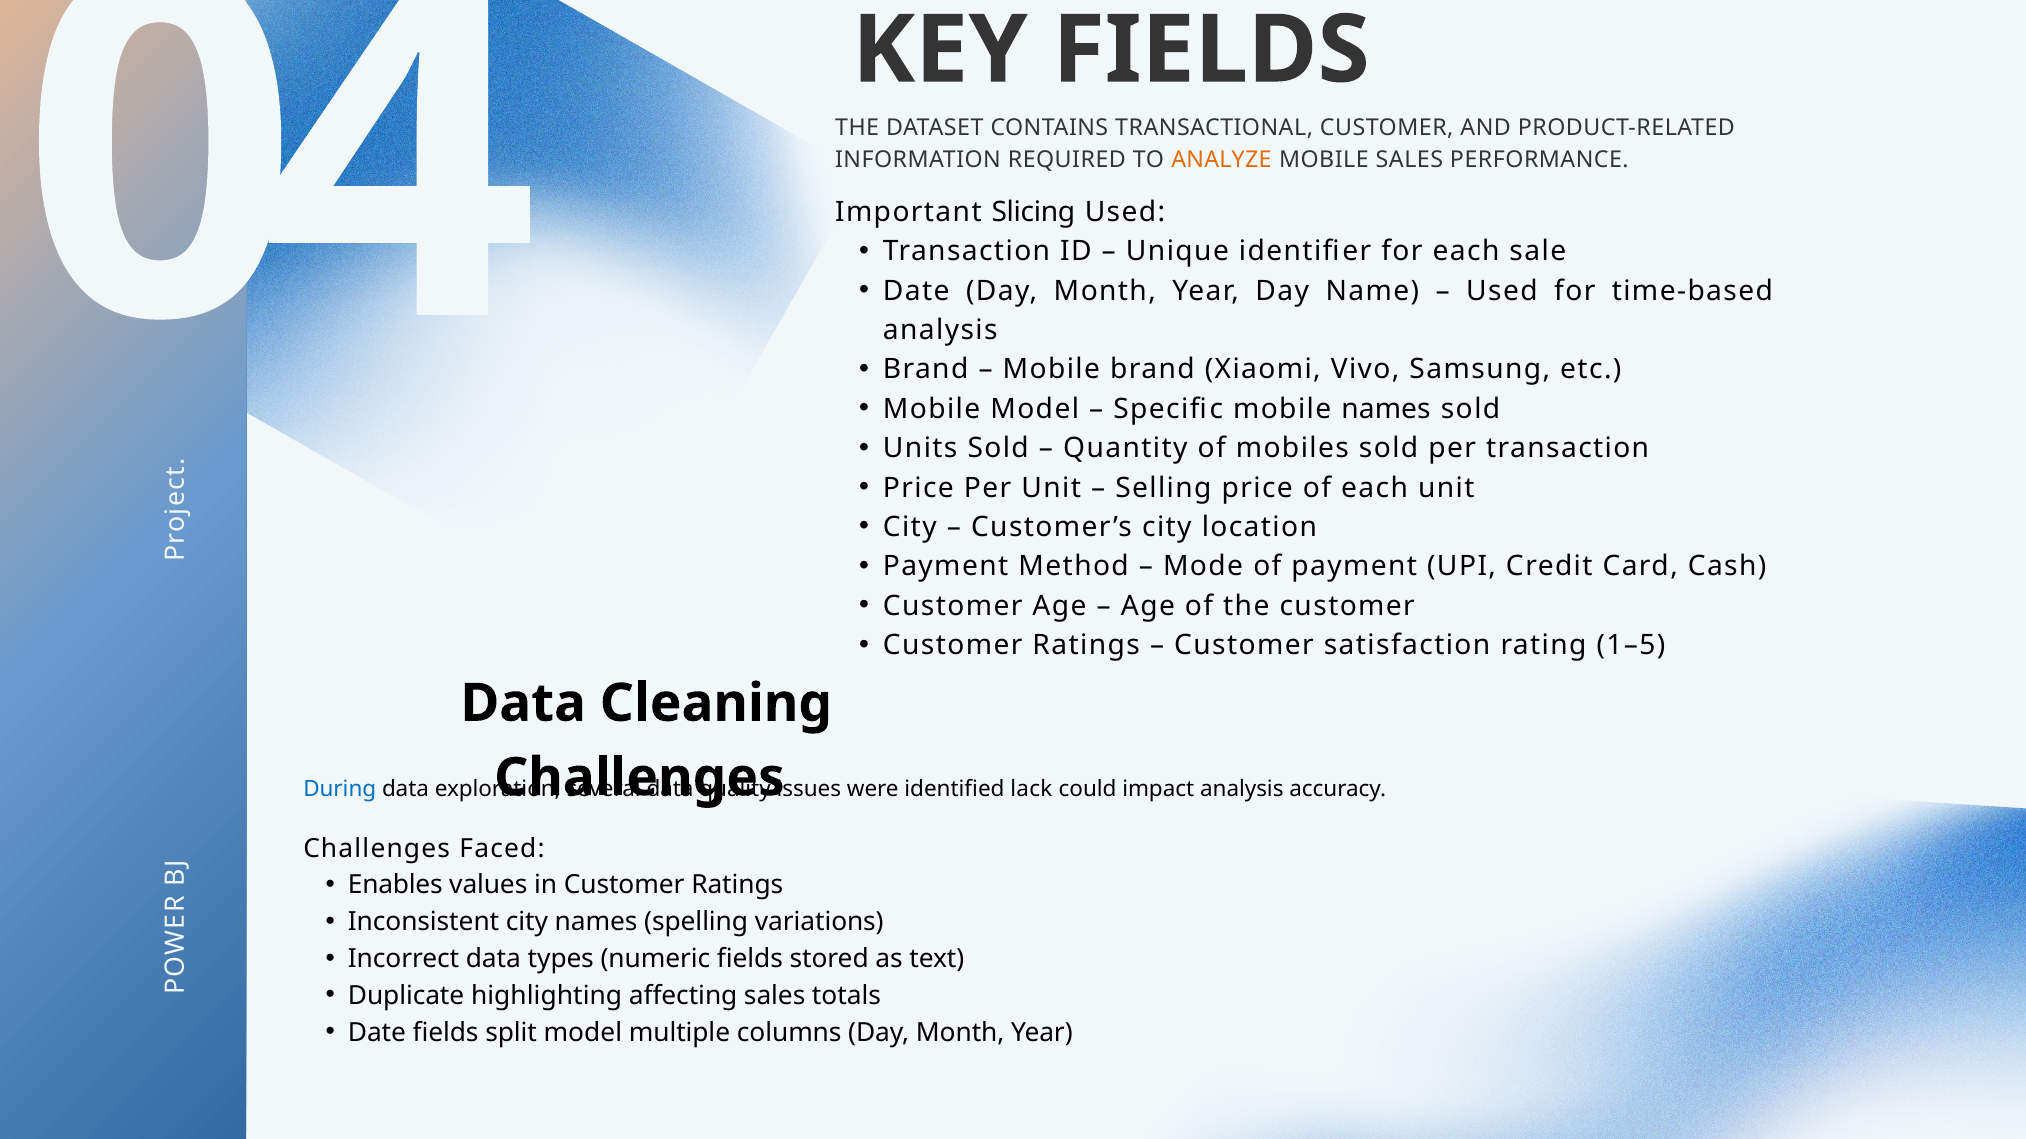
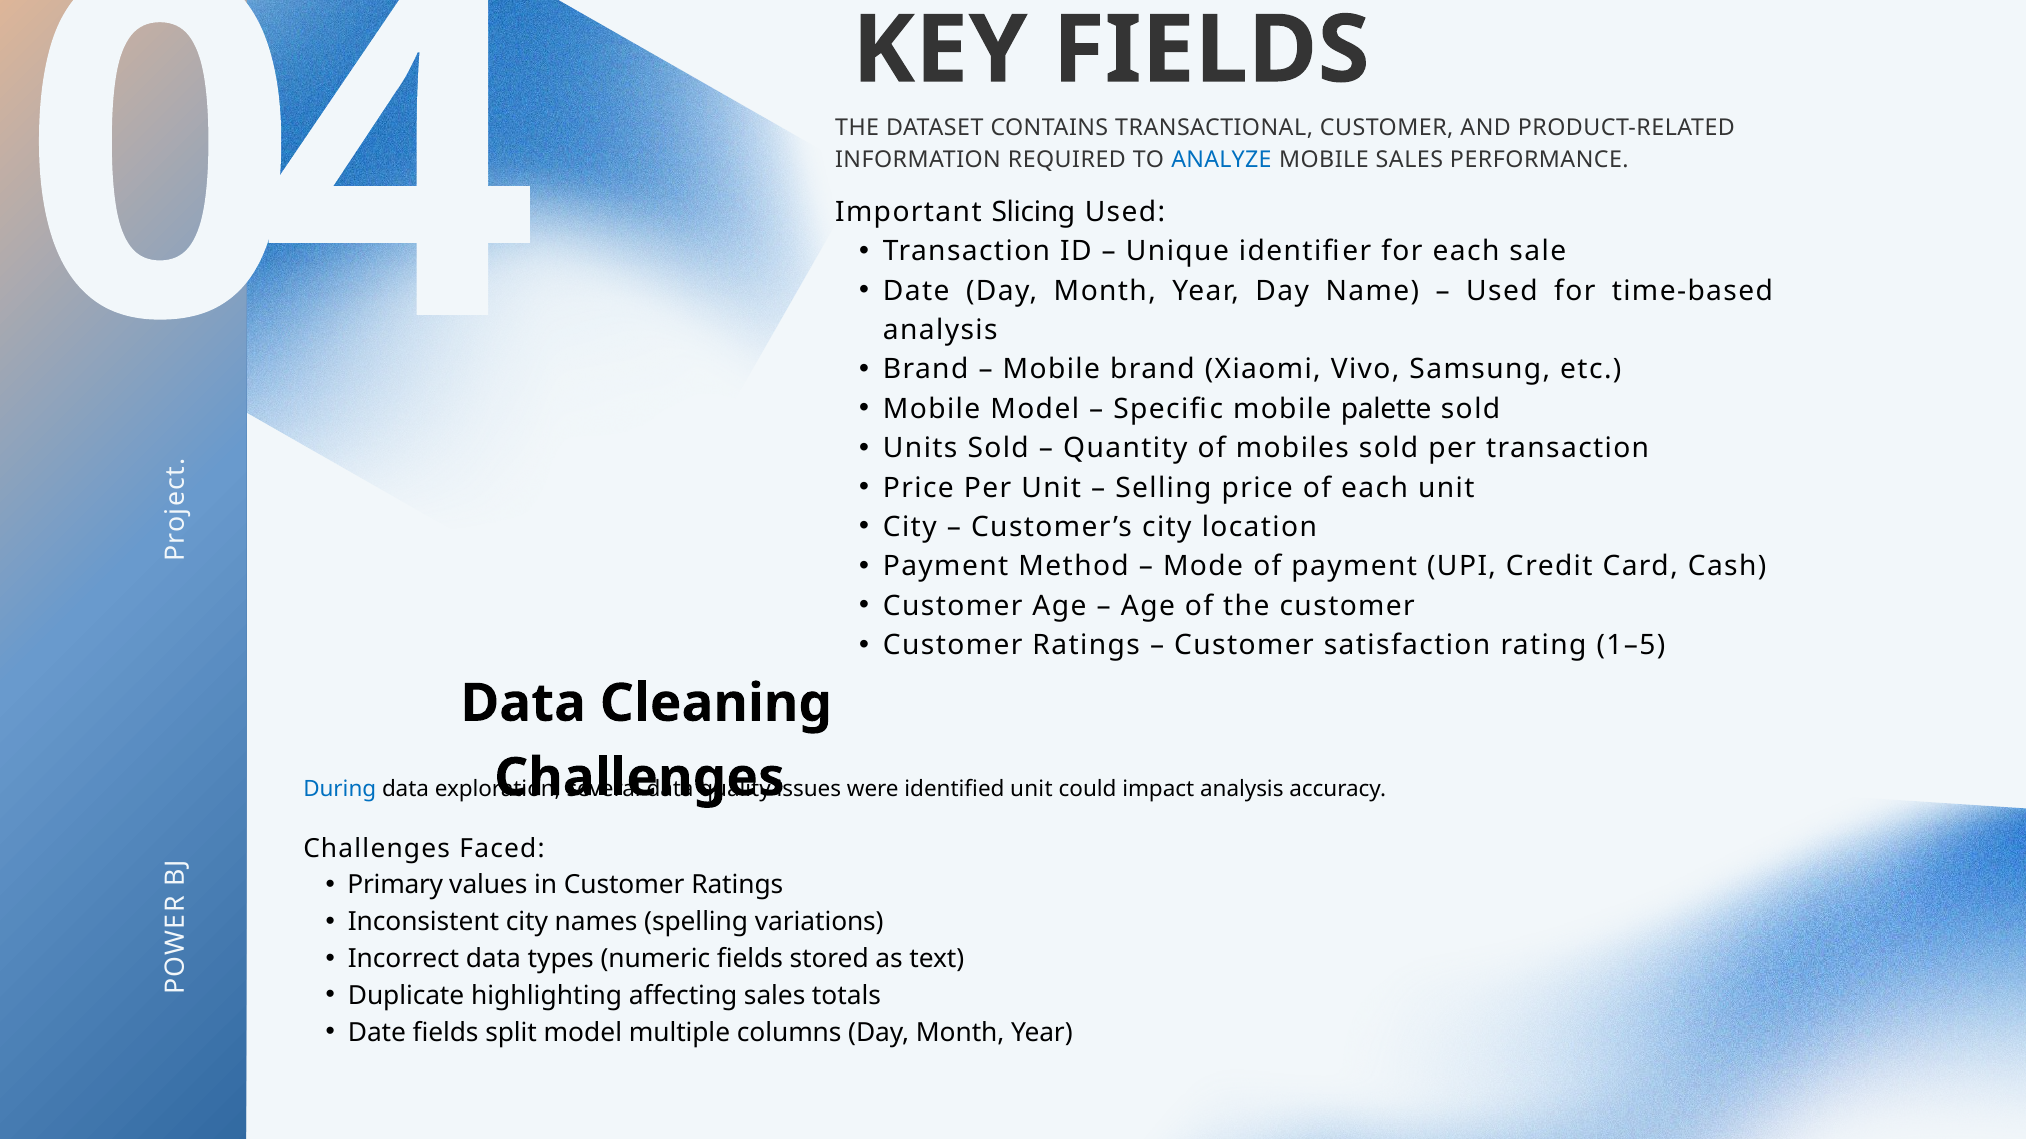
ANALYZE colour: orange -> blue (1221, 160)
mobile names: names -> palette (1386, 409)
identified lack: lack -> unit (1031, 789)
Enables: Enables -> Primary (395, 886)
